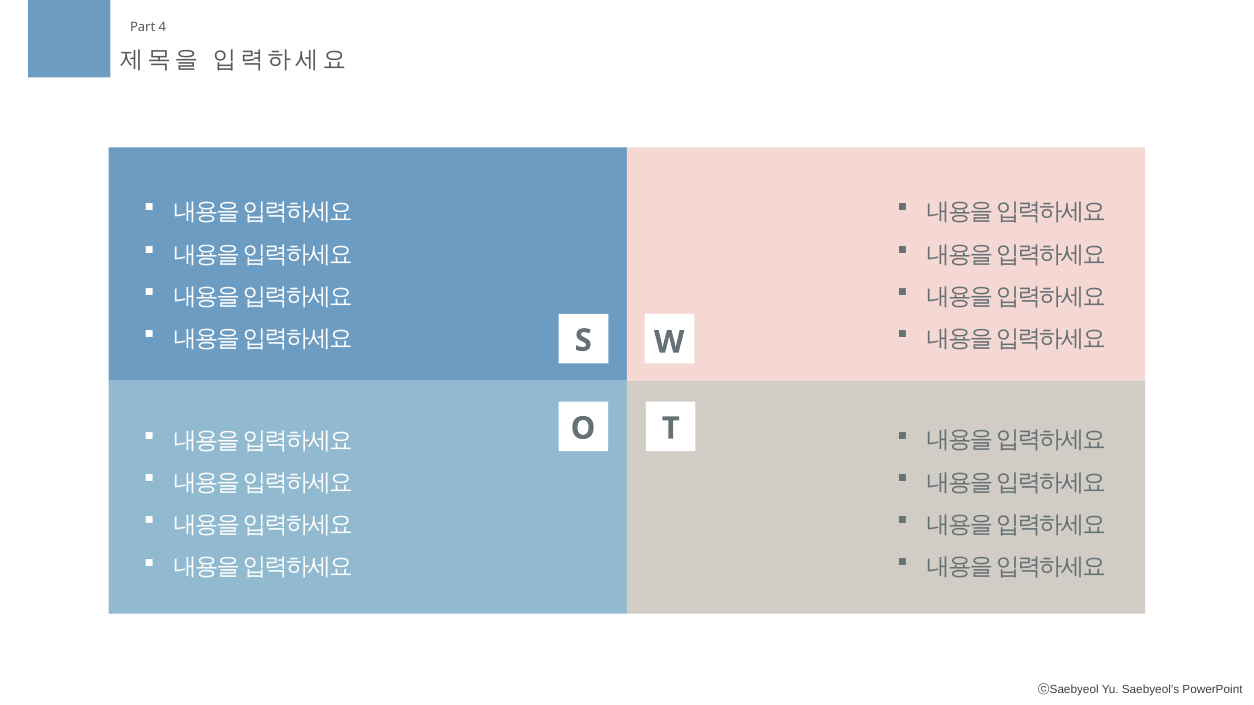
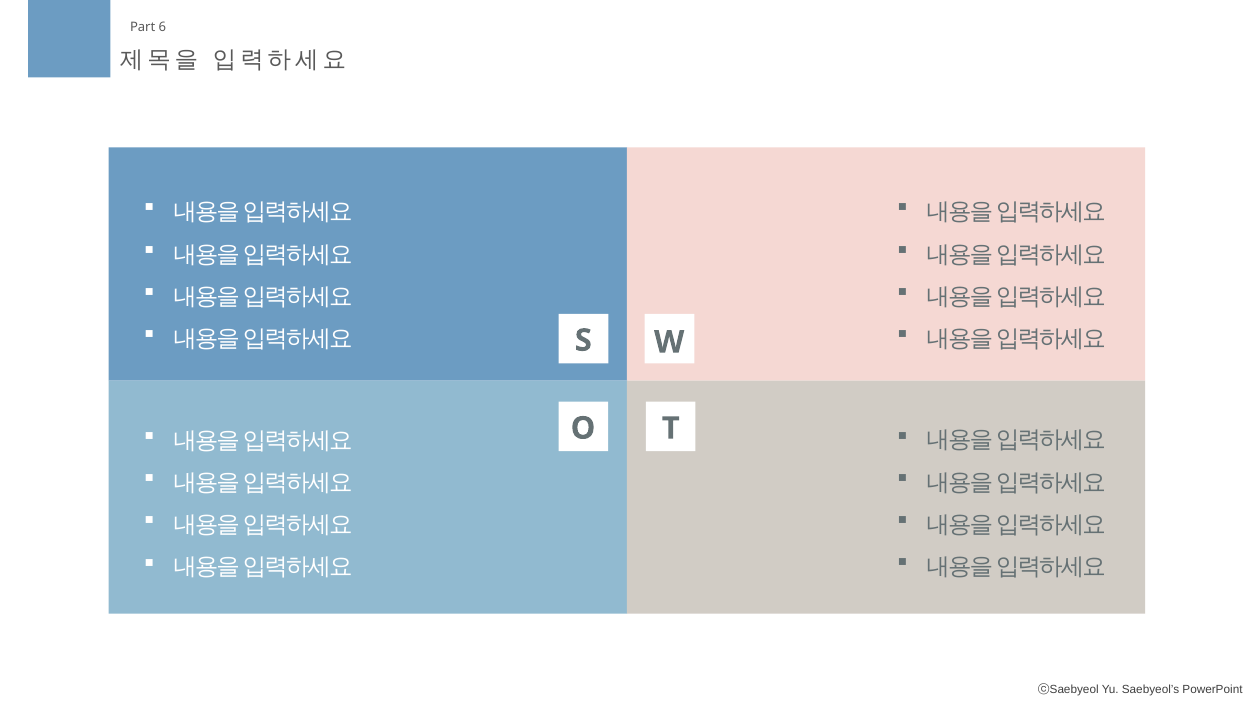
4: 4 -> 6 (162, 27)
